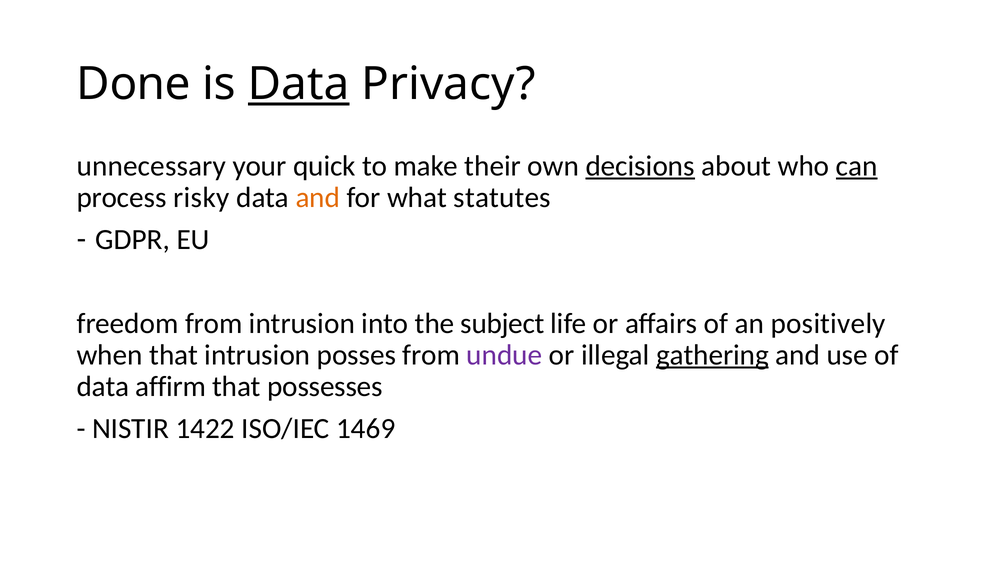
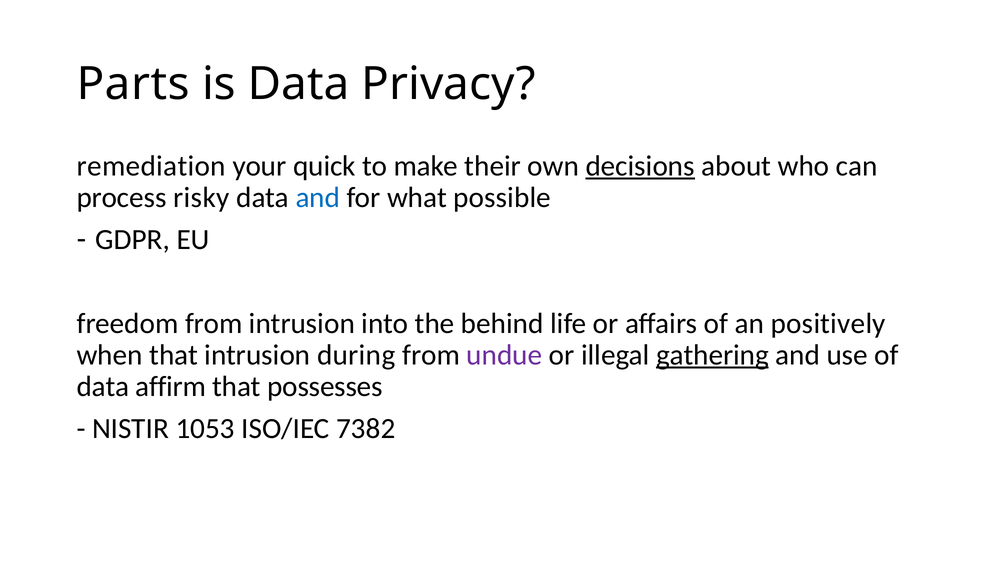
Done: Done -> Parts (133, 84)
Data underline: present -> none (299, 84)
unnecessary: unnecessary -> remediation (151, 166)
can underline: present -> none (857, 166)
and colour: orange -> blue (318, 198)
statutes: statutes -> possible (502, 198)
subject: subject -> behind (502, 324)
posses: posses -> during (356, 355)
1422: 1422 -> 1053 (205, 429)
1469: 1469 -> 7382 (366, 429)
